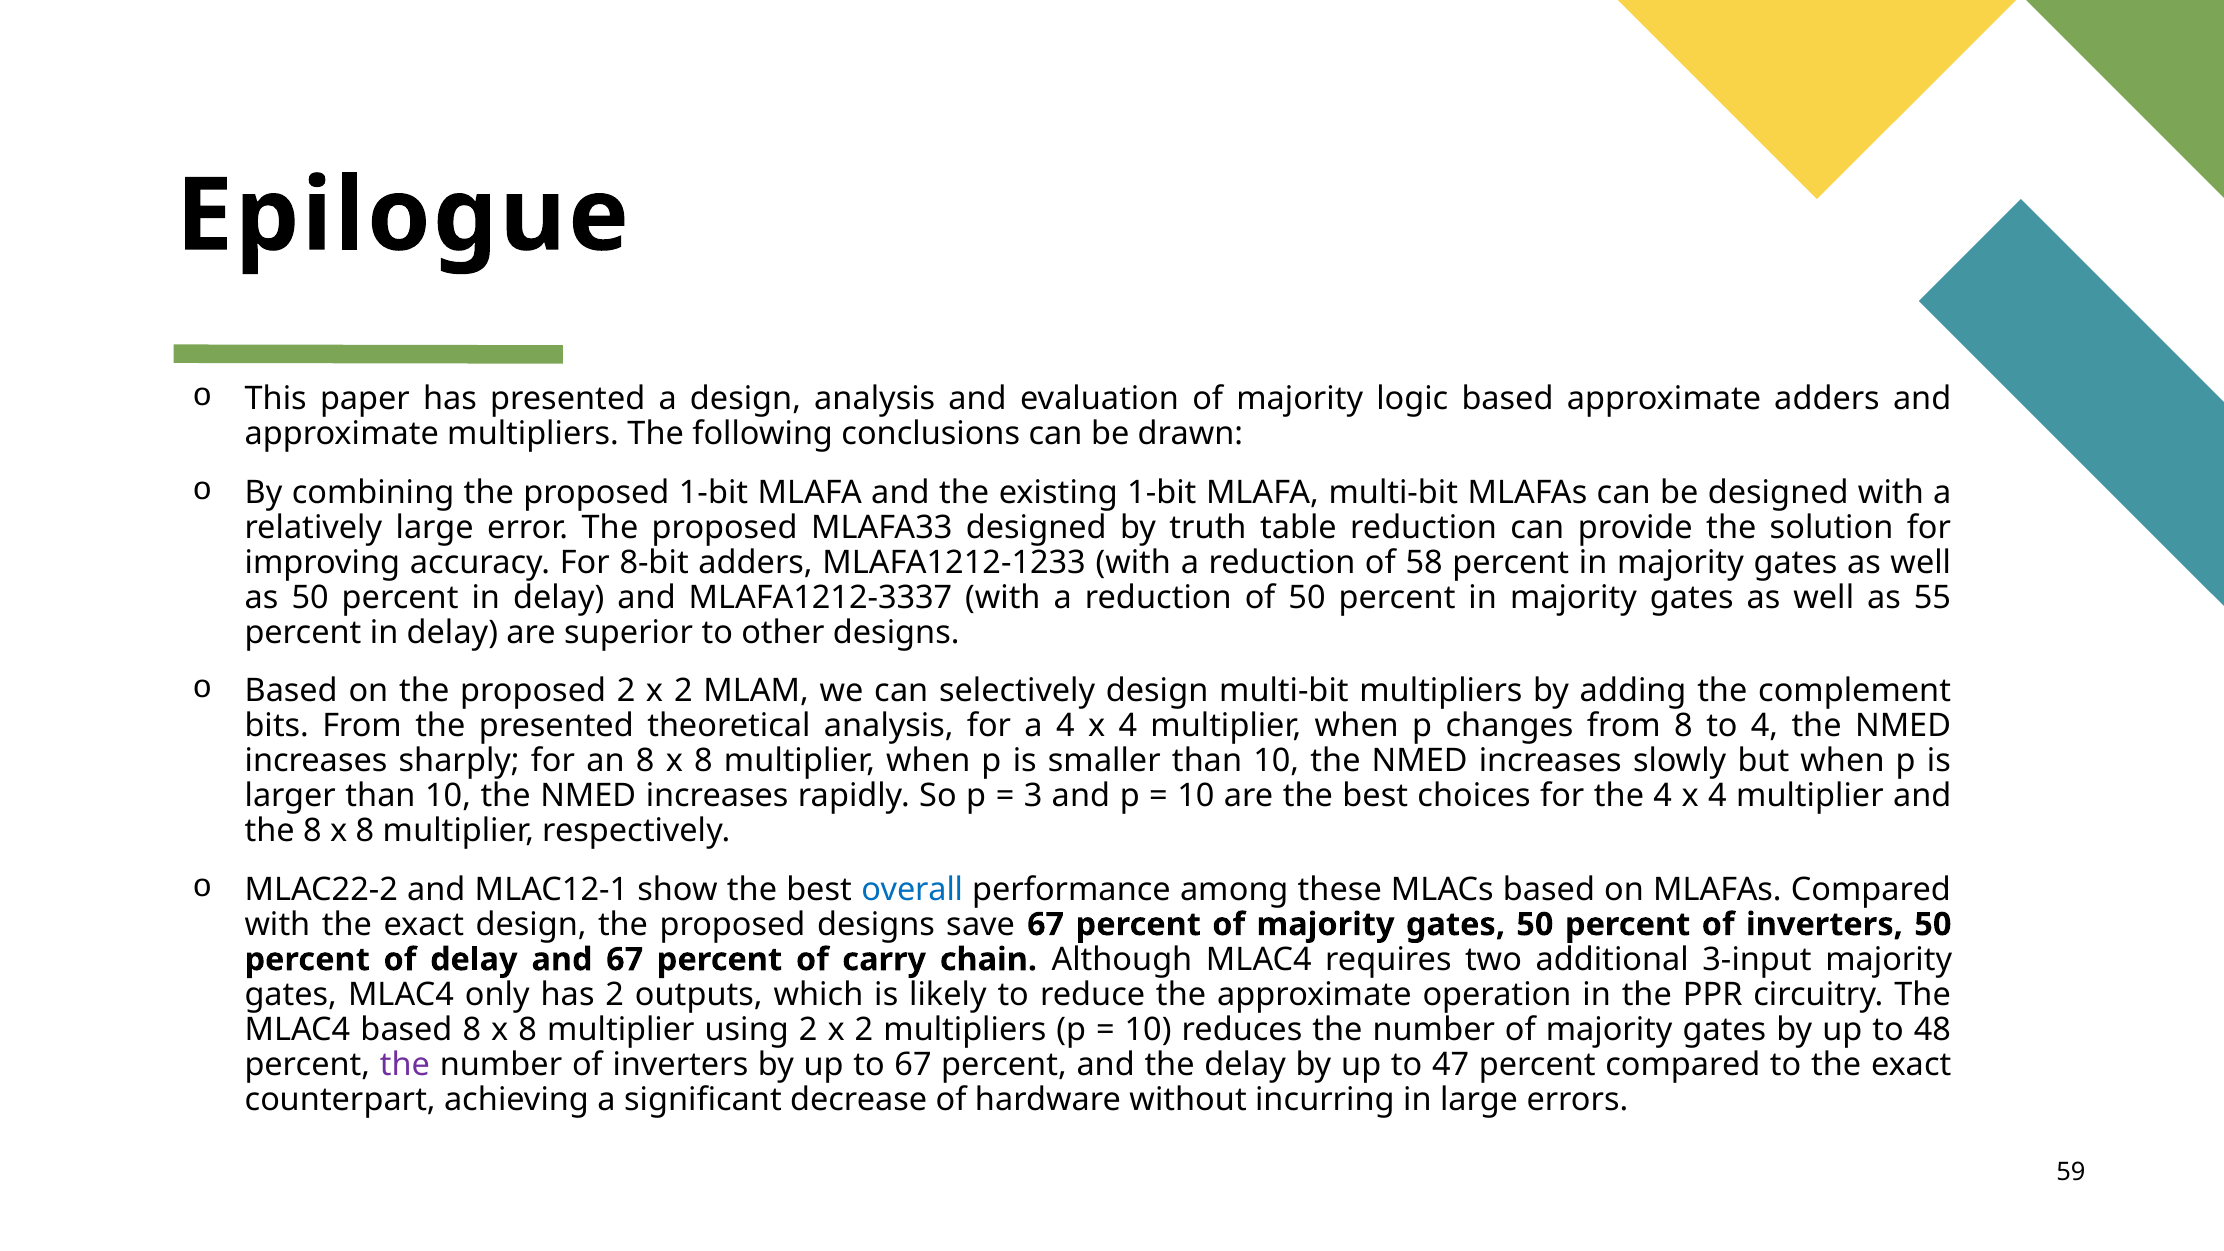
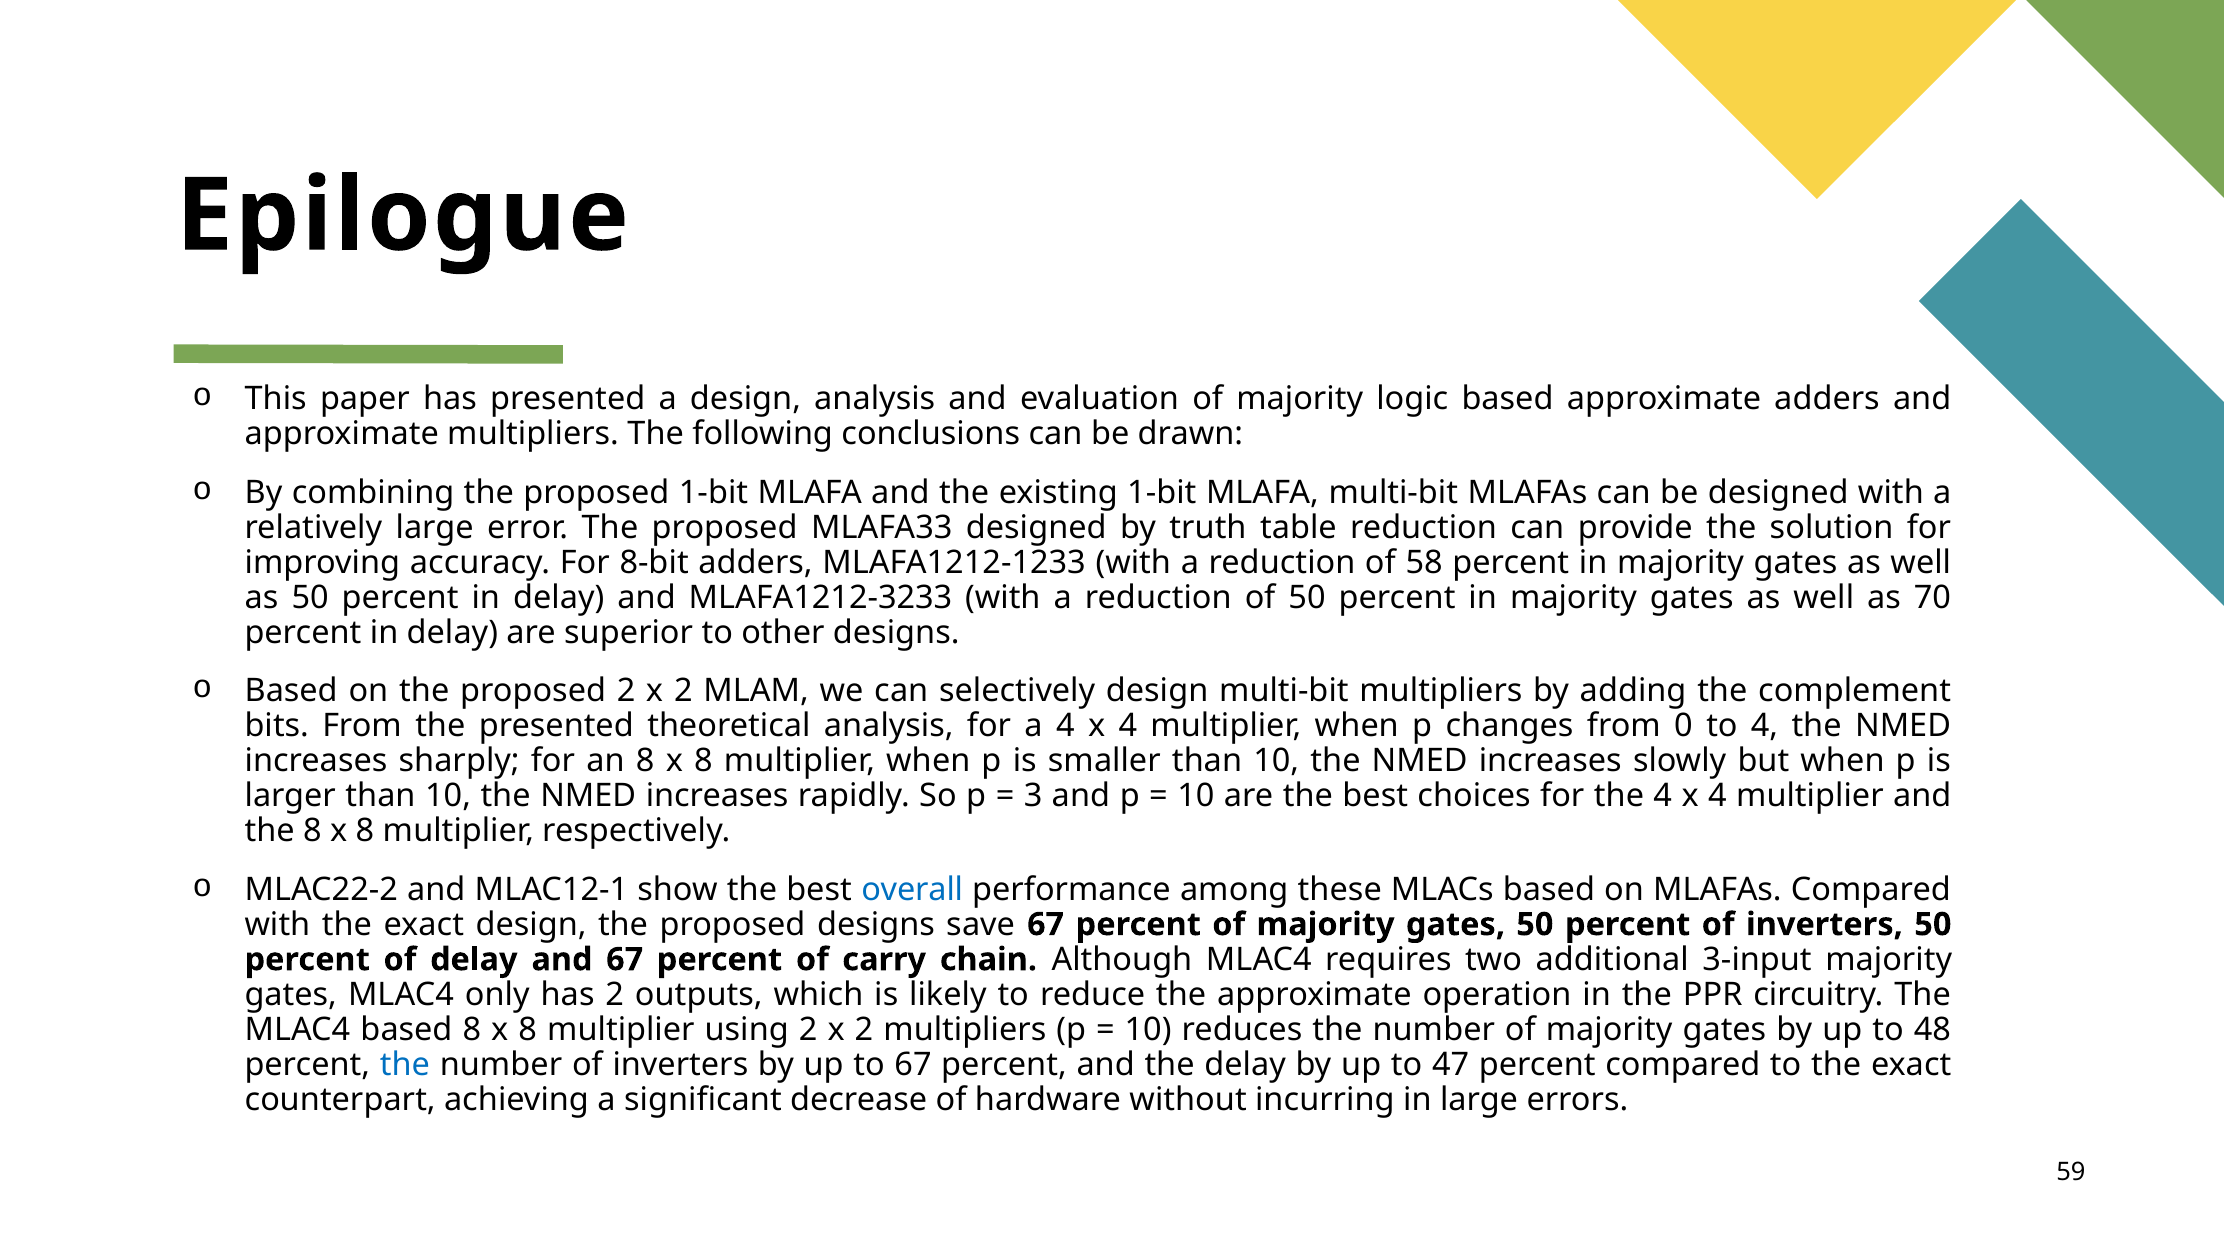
MLAFA1212-3337: MLAFA1212-3337 -> MLAFA1212-3233 (820, 598)
55: 55 -> 70 (1932, 598)
from 8: 8 -> 0 (1683, 726)
the colour: purple -> blue (405, 1065)
